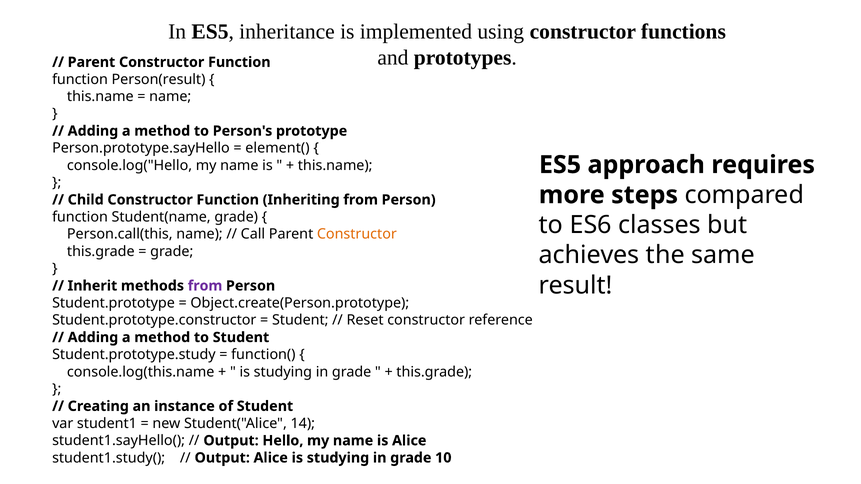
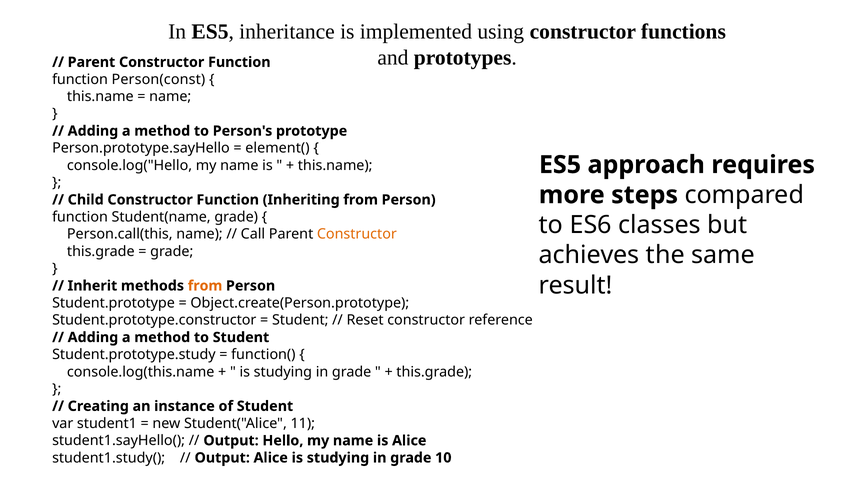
Person(result: Person(result -> Person(const (158, 79)
from colour: purple -> orange (205, 286)
14: 14 -> 11 (303, 424)
